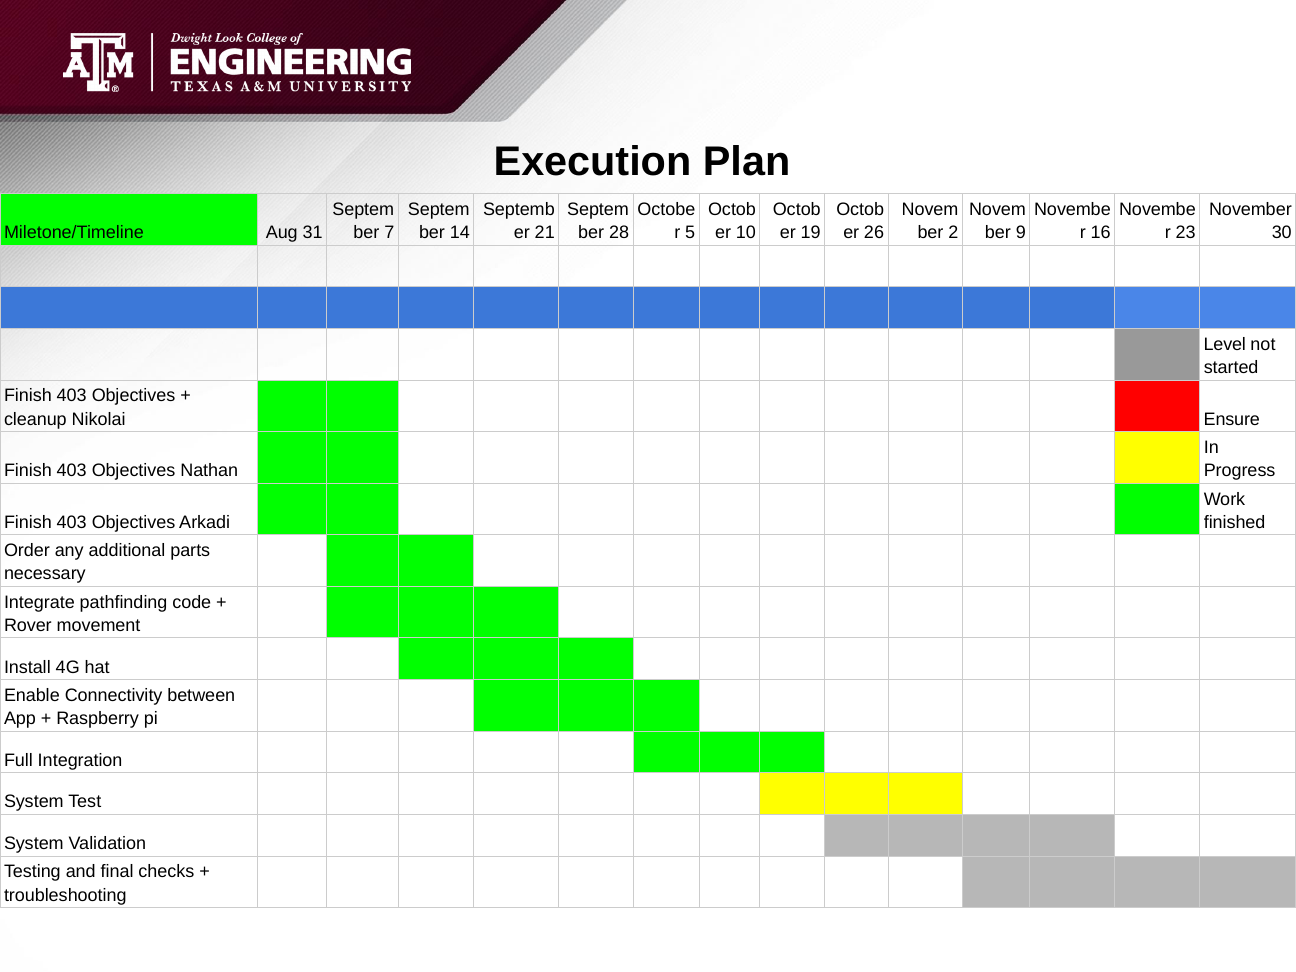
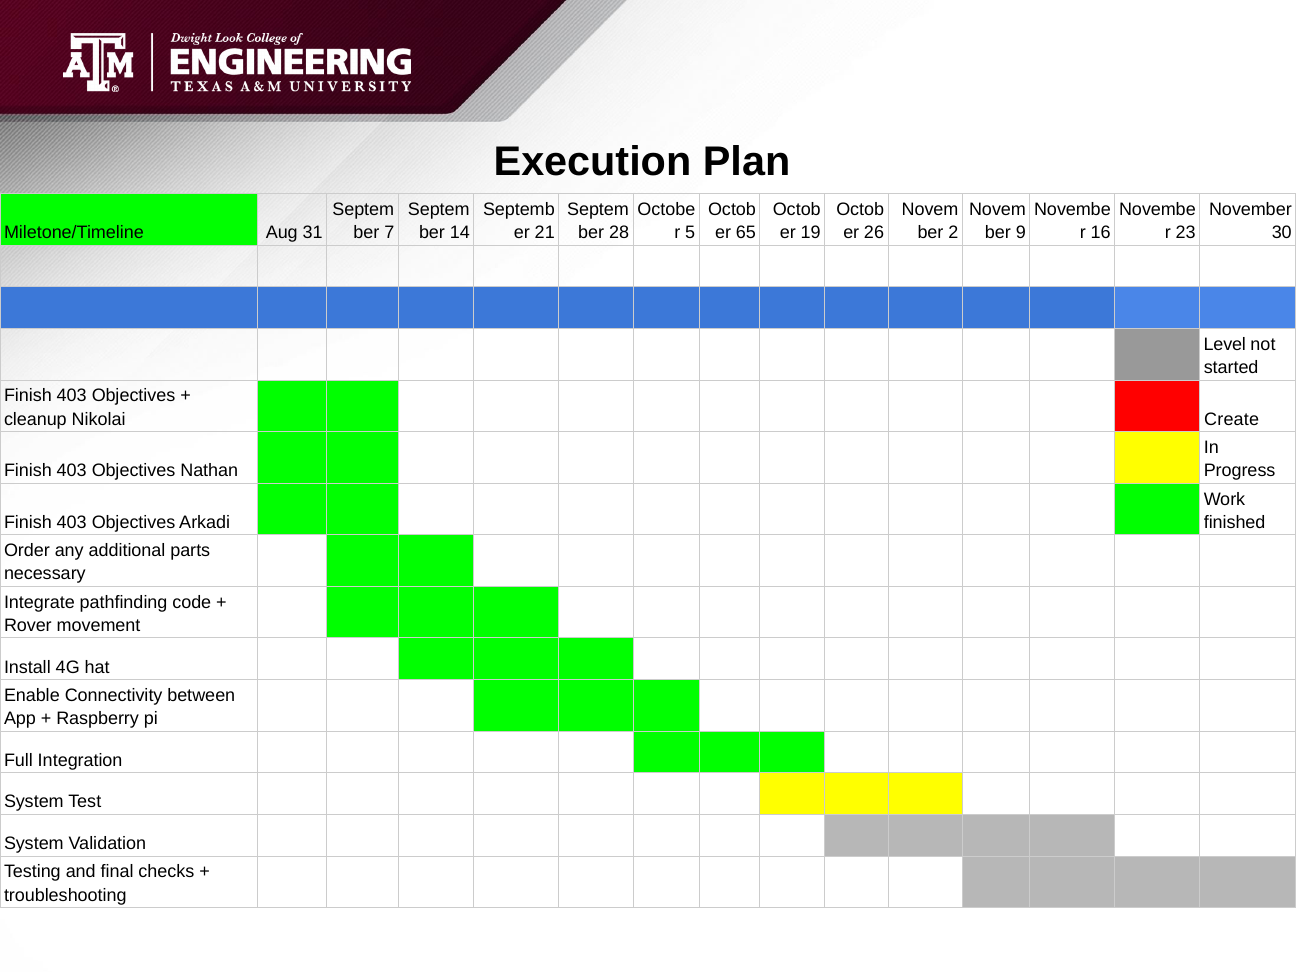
10: 10 -> 65 (746, 233)
Ensure: Ensure -> Create (1232, 419)
